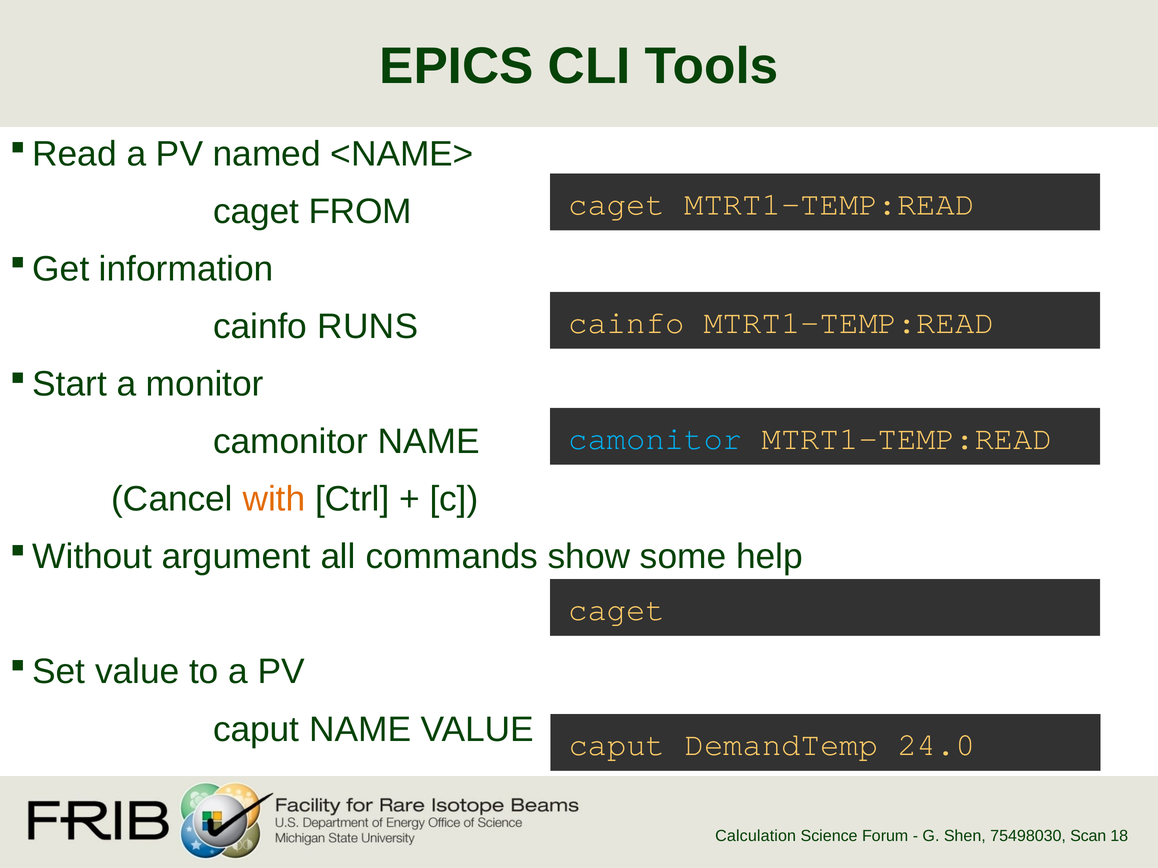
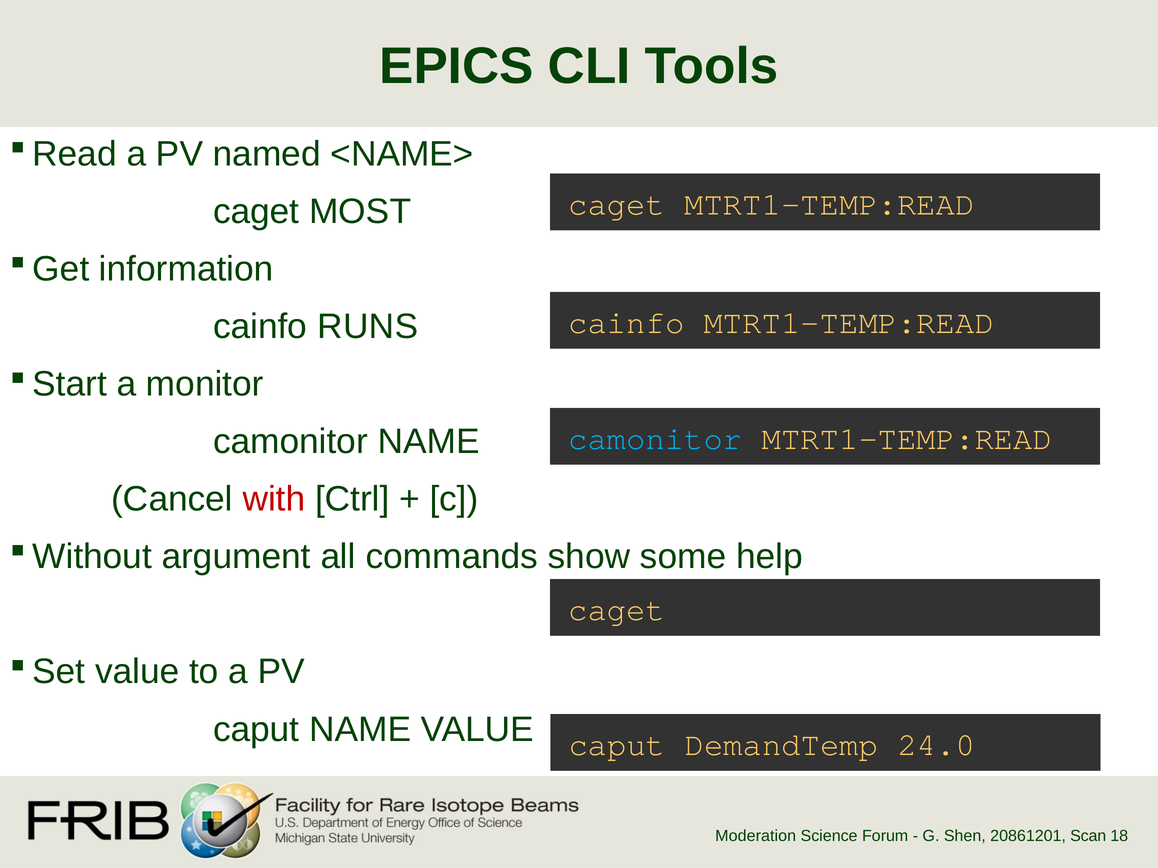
FROM: FROM -> MOST (360, 212)
with colour: orange -> red (274, 499)
Calculation: Calculation -> Moderation (756, 837)
75498030: 75498030 -> 20861201 (1026, 837)
